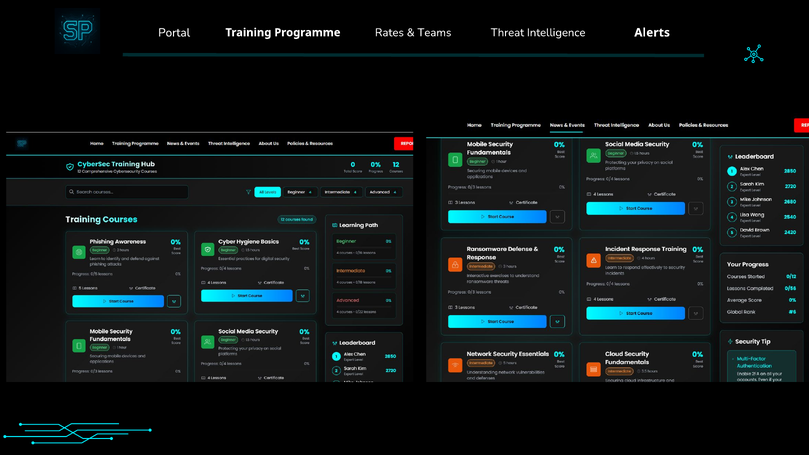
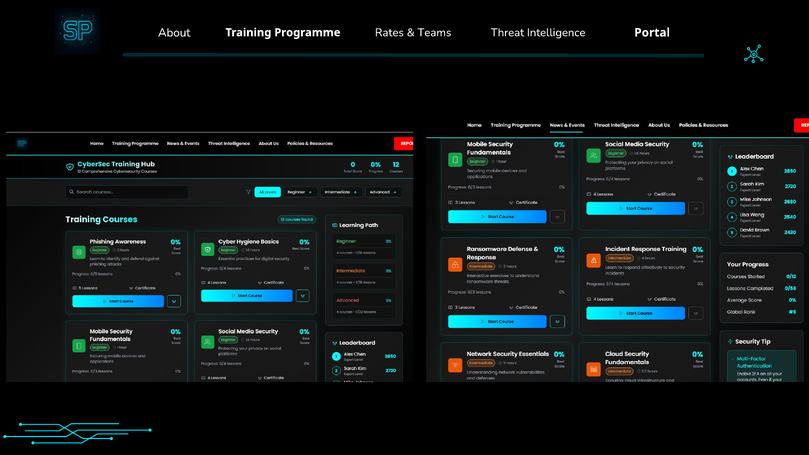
Portal: Portal -> About (174, 33)
Alerts: Alerts -> Portal (652, 33)
